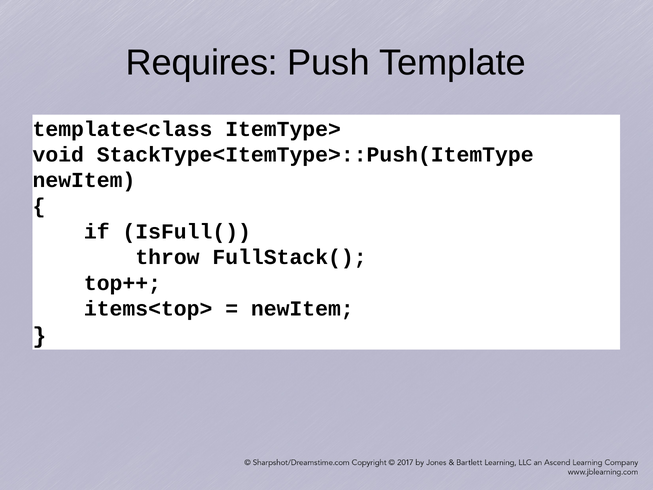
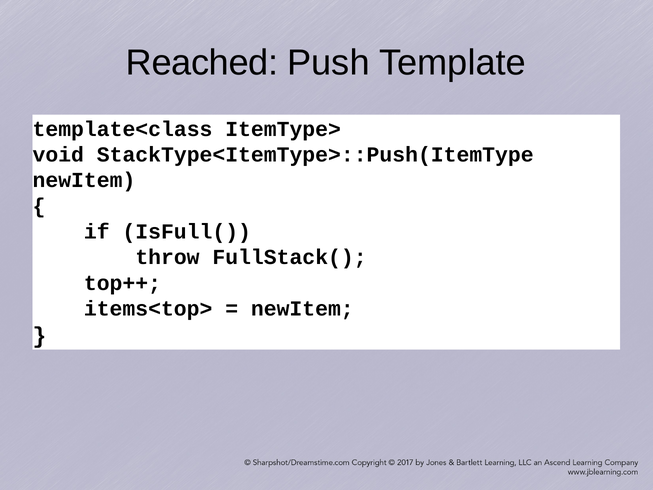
Requires: Requires -> Reached (202, 63)
